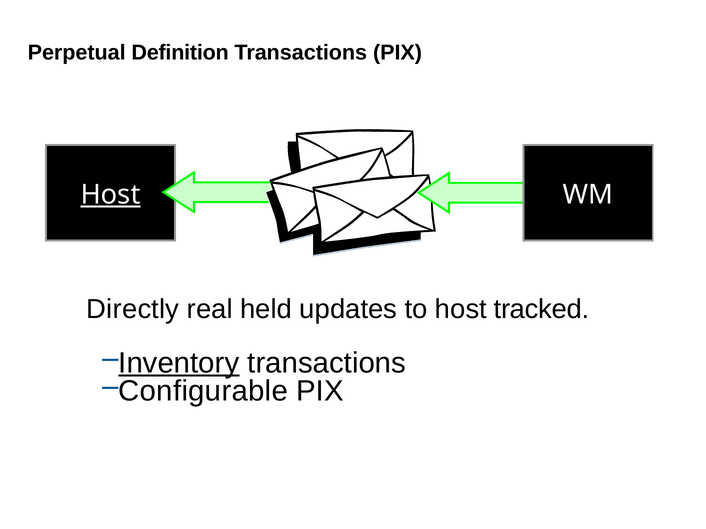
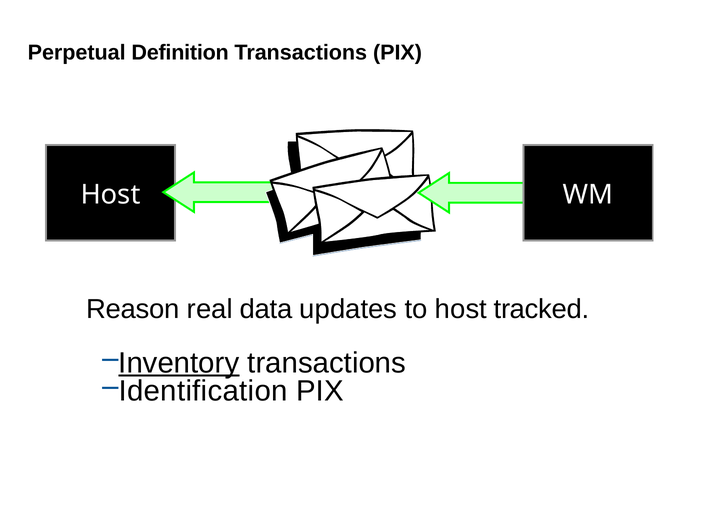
Host underline: present -> none (111, 195)
Directly: Directly -> Reason (133, 310)
held: held -> data (266, 310)
Configurable: Configurable -> Identification (203, 391)
